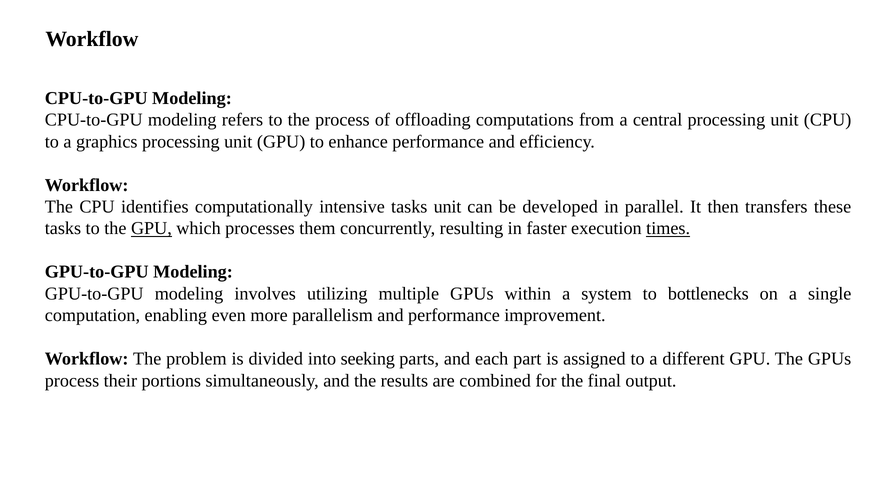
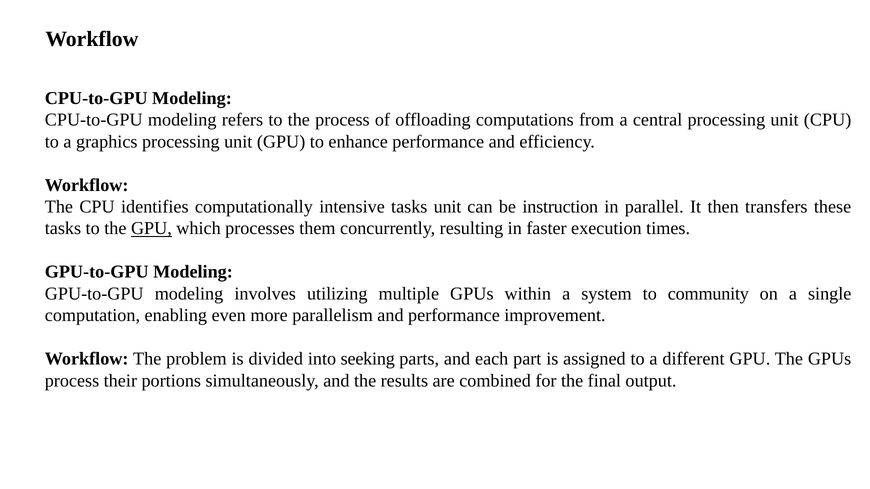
developed: developed -> instruction (560, 207)
times underline: present -> none (668, 229)
bottlenecks: bottlenecks -> community (708, 294)
